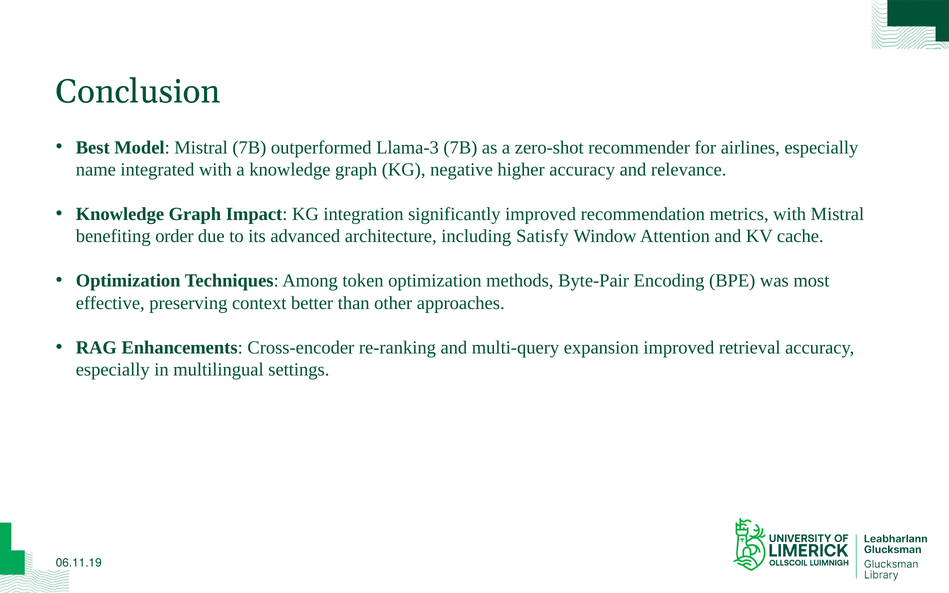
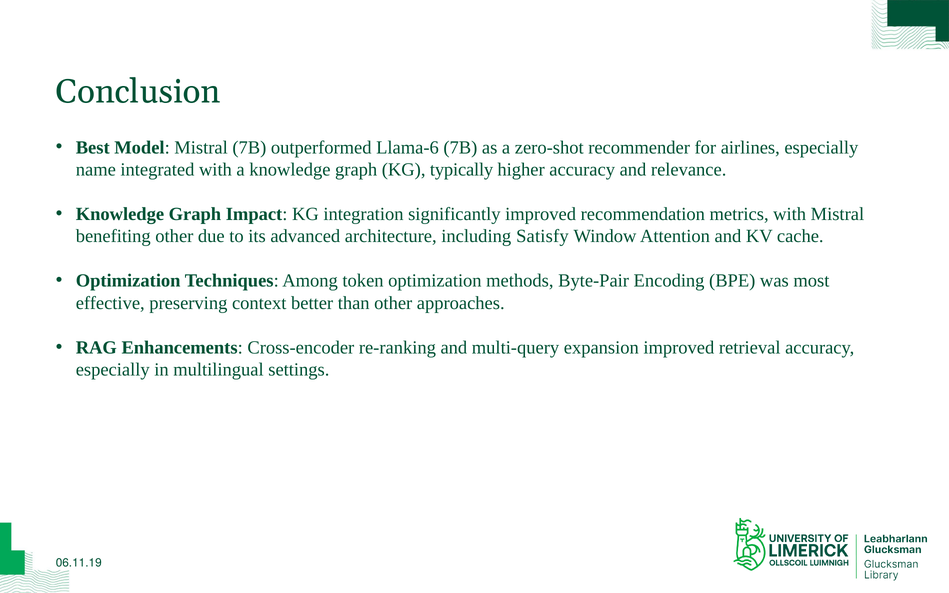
Llama-3: Llama-3 -> Llama-6 (408, 147)
negative: negative -> typically (462, 170)
benefiting order: order -> other (174, 236)
